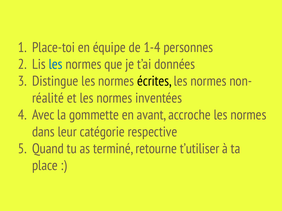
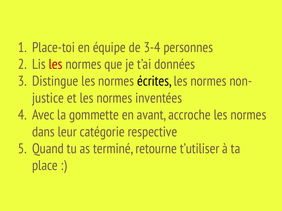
1-4: 1-4 -> 3-4 (152, 48)
les colour: blue -> red (56, 64)
réalité: réalité -> justice (48, 98)
